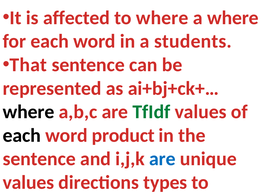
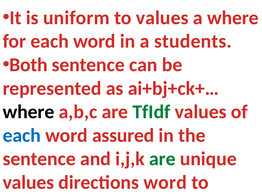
affected: affected -> uniform (76, 18)
to where: where -> values (162, 18)
That: That -> Both (28, 65)
each colour: black -> blue (22, 136)
product: product -> assured (123, 136)
are colour: blue -> green (162, 159)
directions types: types -> word (165, 183)
